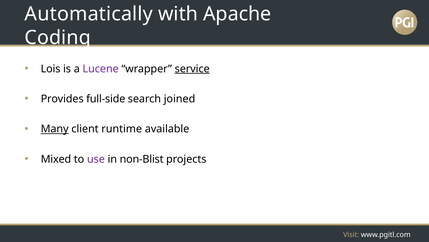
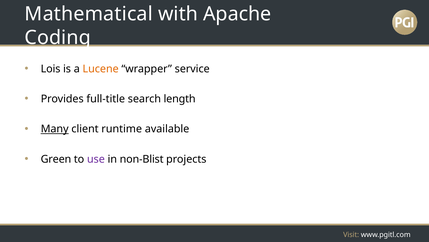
Automatically: Automatically -> Mathematical (89, 14)
Lucene colour: purple -> orange (101, 69)
service underline: present -> none (192, 69)
full-side: full-side -> full-title (106, 99)
joined: joined -> length (180, 99)
Mixed: Mixed -> Green (56, 159)
